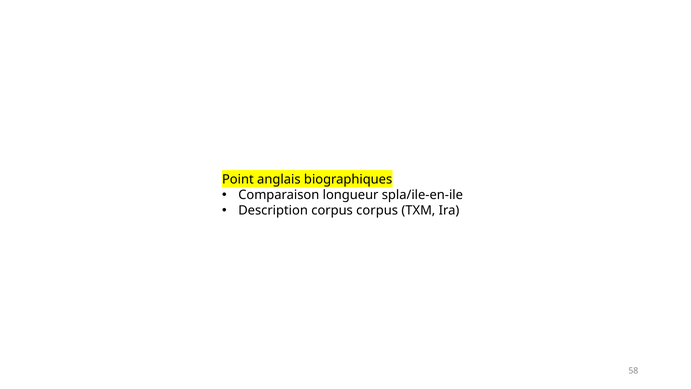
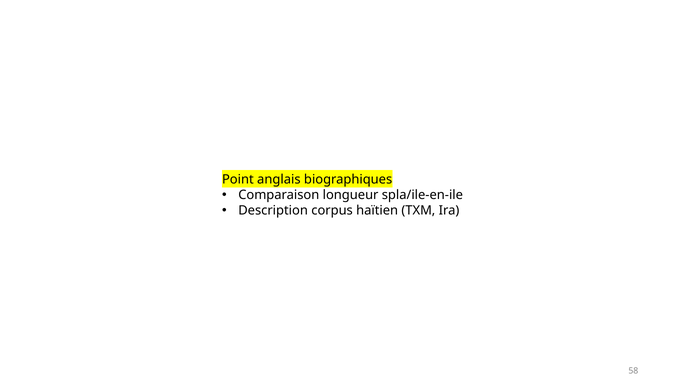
corpus corpus: corpus -> haïtien (377, 210)
